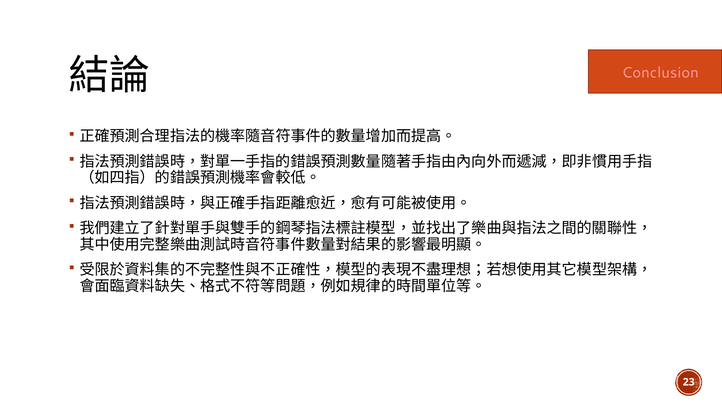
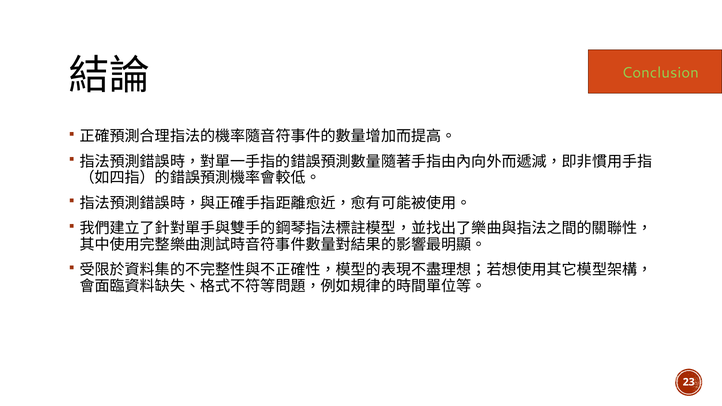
Conclusion colour: pink -> light green (660, 73)
